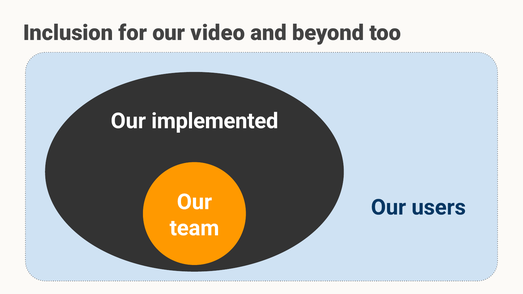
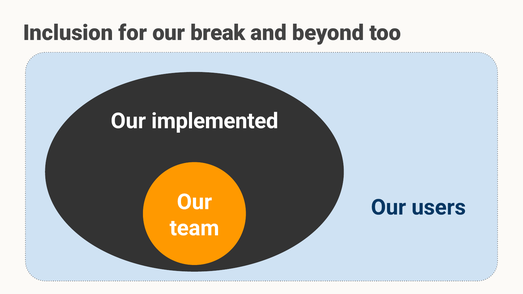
video: video -> break (218, 33)
